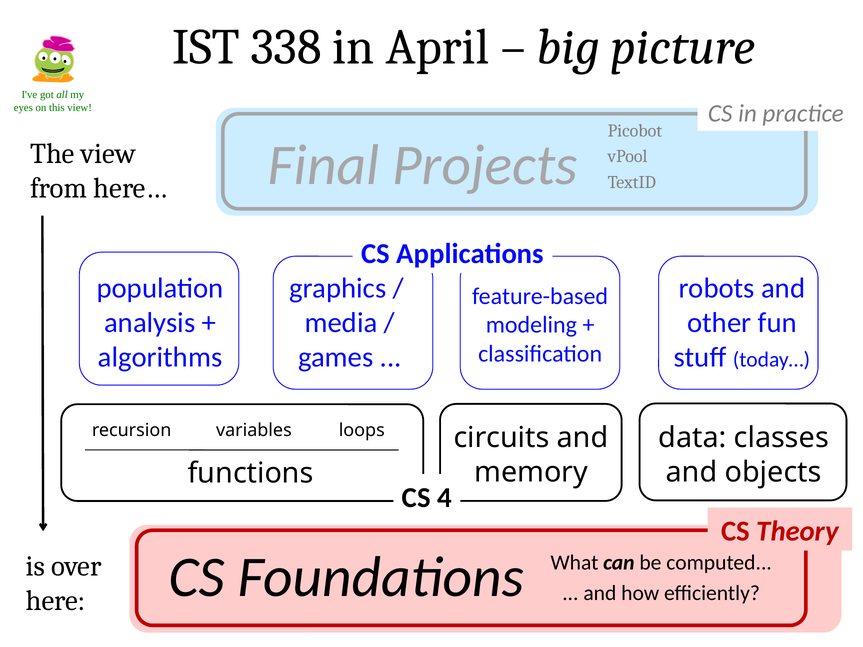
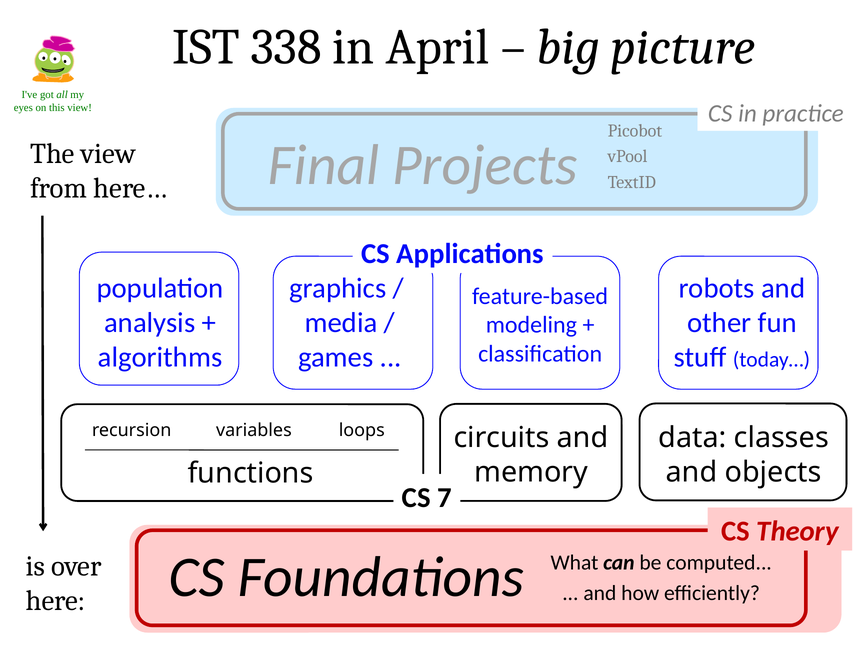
4: 4 -> 7 (444, 498)
